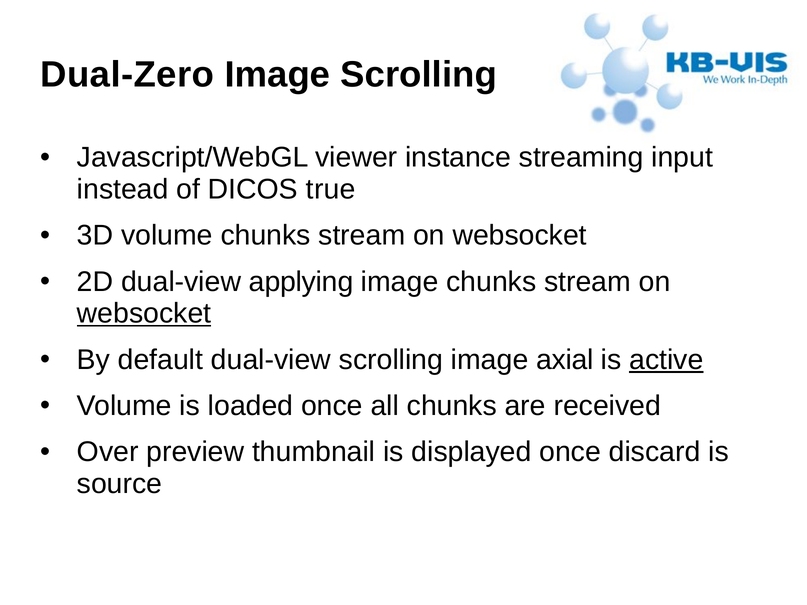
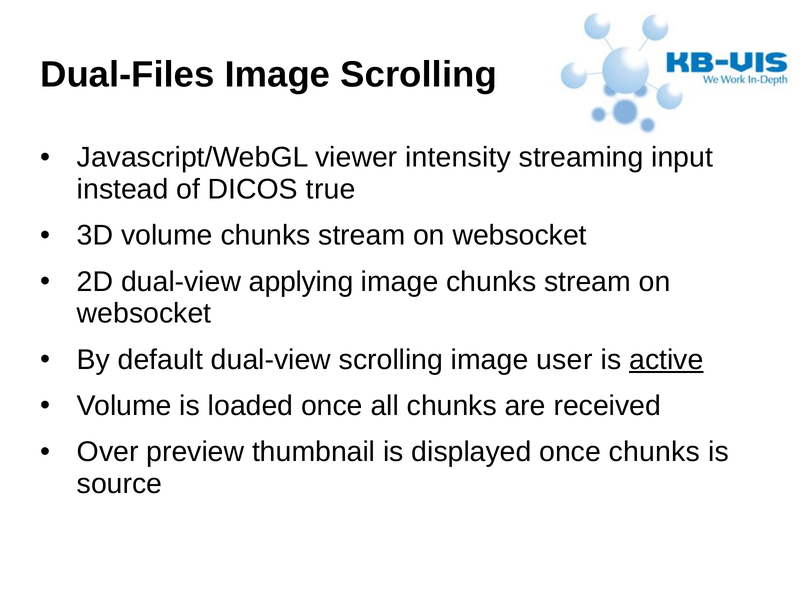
Dual-Zero: Dual-Zero -> Dual-Files (127, 75)
instance: instance -> intensity (458, 158)
websocket underline: present -> none (144, 314)
axial: axial -> user (564, 360)
once discard: discard -> chunks (655, 452)
